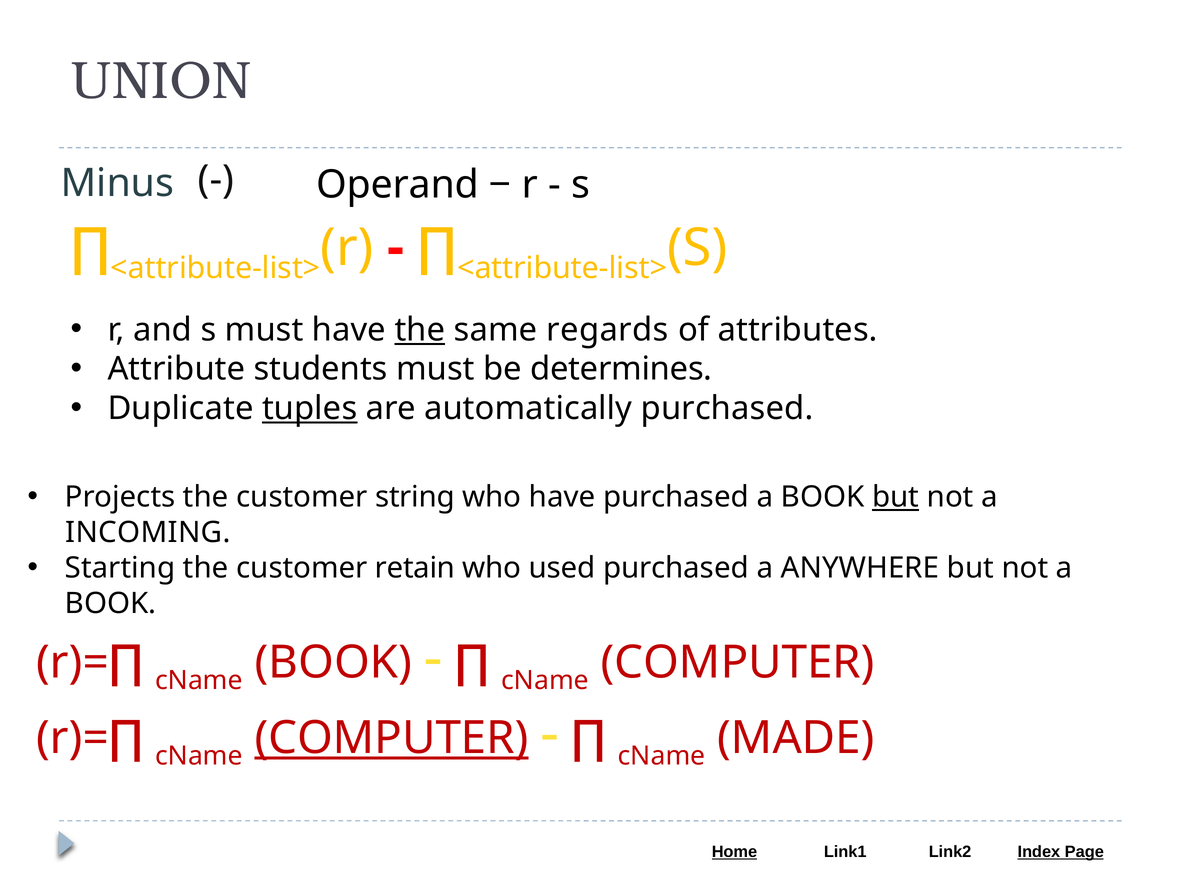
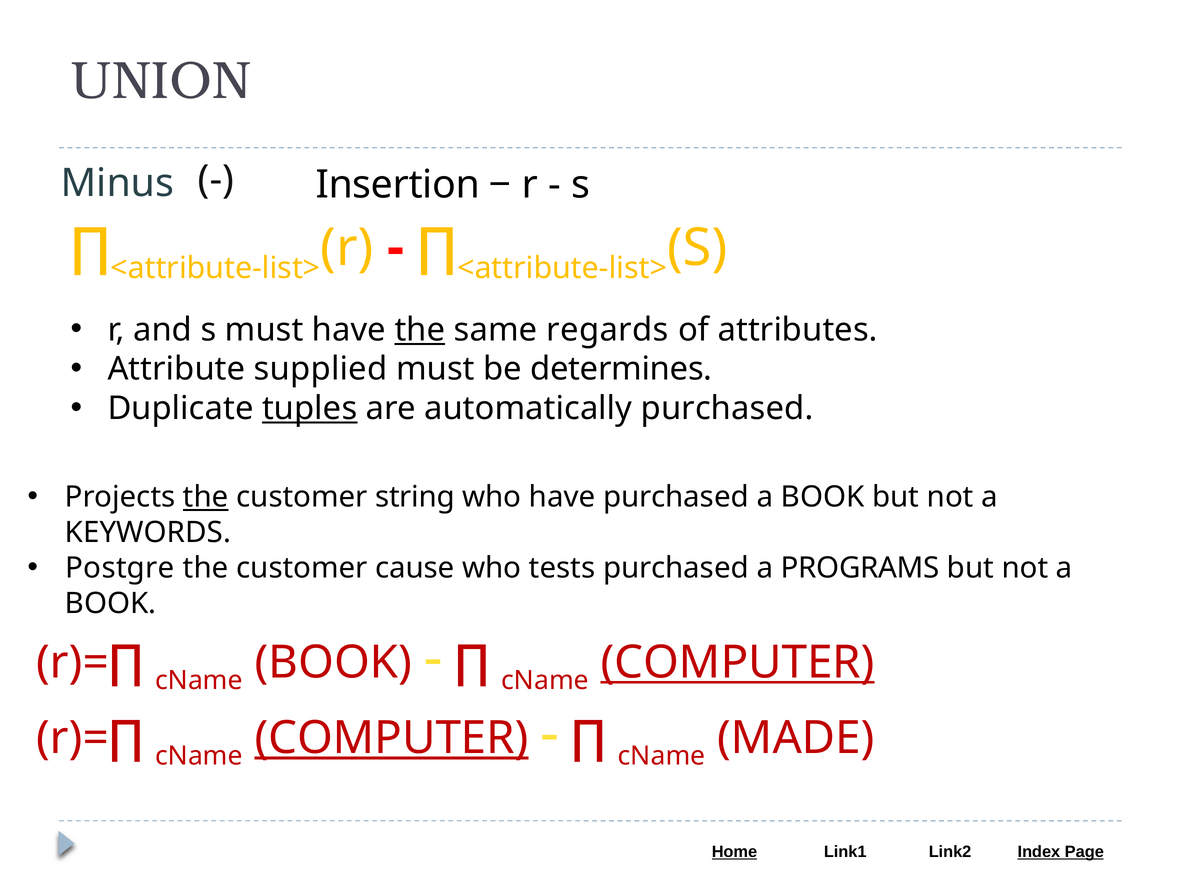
Operand: Operand -> Insertion (398, 185)
students: students -> supplied (321, 369)
the underline: none -> present (206, 497)
but underline: present -> none (896, 497)
INCOMING: INCOMING -> KEYWORDS (148, 532)
Starting: Starting -> Postgre (120, 568)
retain: retain -> cause (415, 568)
used: used -> tests (562, 568)
ANYWHERE: ANYWHERE -> PROGRAMS (860, 568)
COMPUTER underline: none -> present (738, 662)
